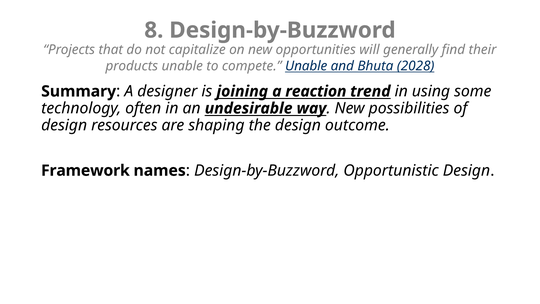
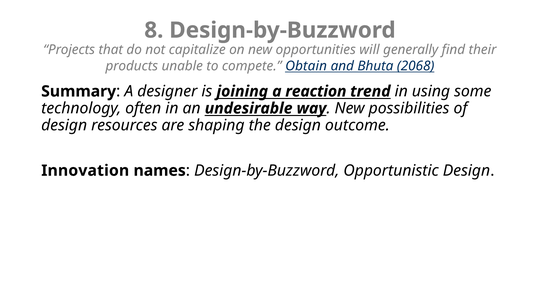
compete Unable: Unable -> Obtain (306, 66)
2028: 2028 -> 2068 (416, 66)
Framework: Framework -> Innovation (85, 170)
